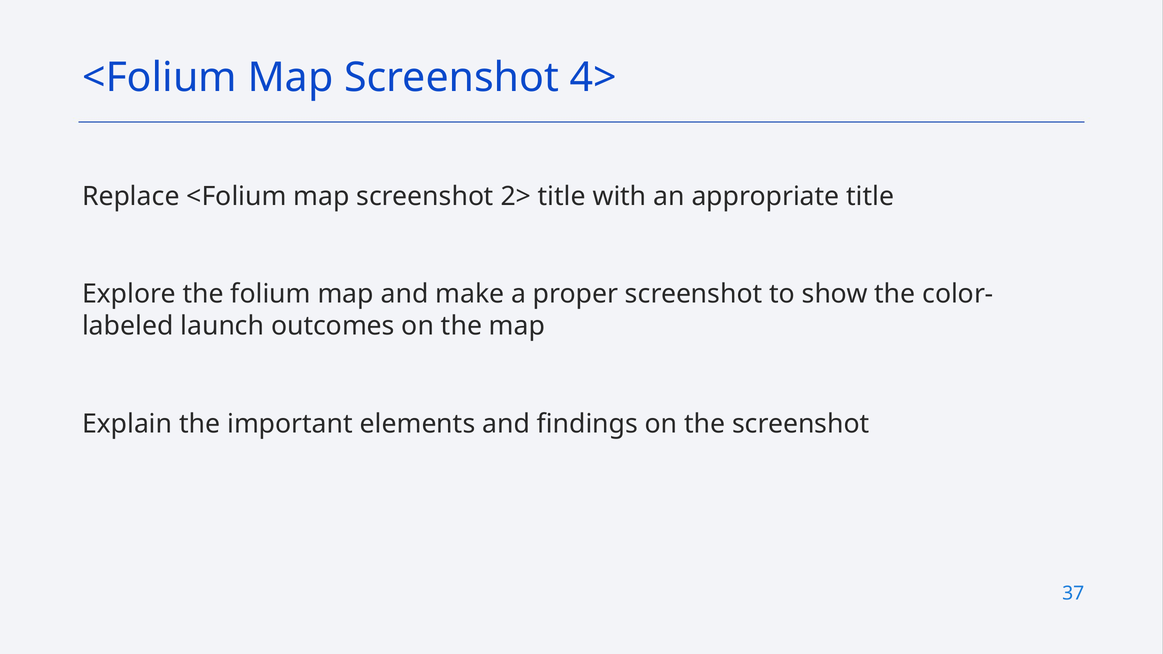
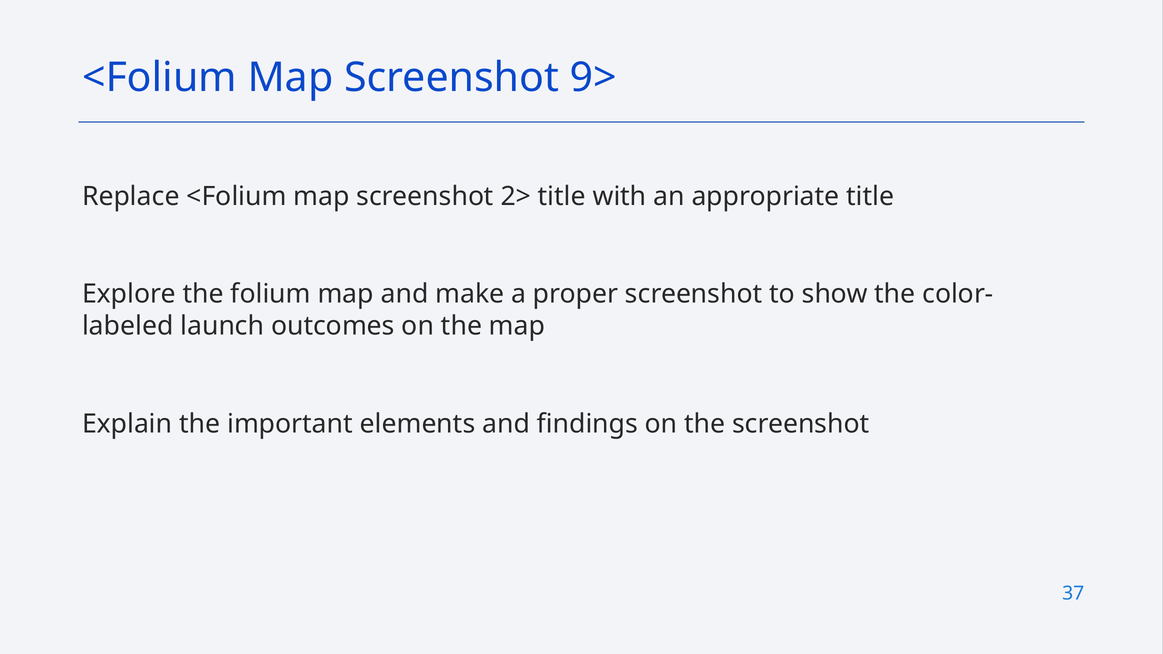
4>: 4> -> 9> (593, 78)
